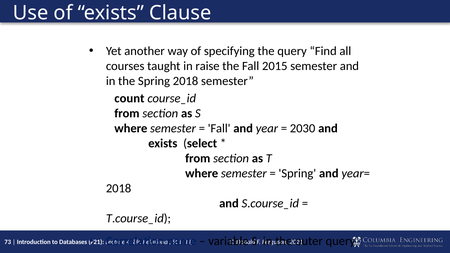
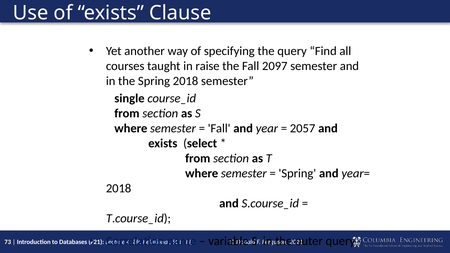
2015: 2015 -> 2097 (275, 66)
count: count -> single (129, 98)
2030: 2030 -> 2057 (303, 128)
